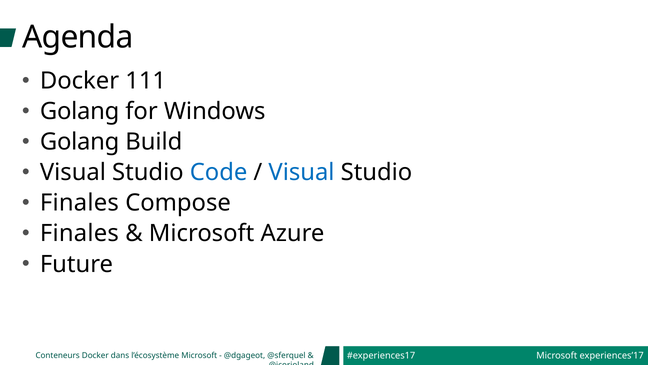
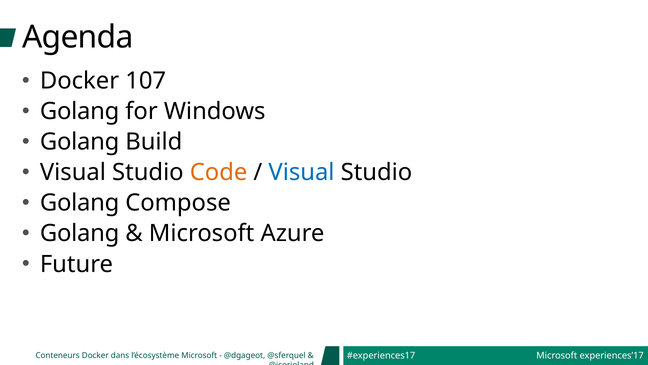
111: 111 -> 107 (146, 81)
Code colour: blue -> orange (219, 172)
Finales: Finales -> Golang (80, 203)
Finales: Finales -> Golang (80, 233)
